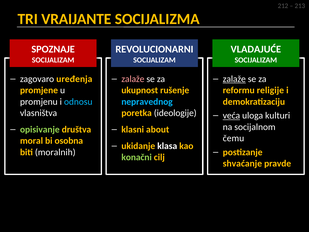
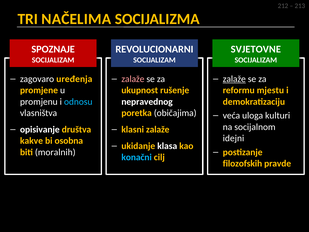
VRAIJANTE: VRAIJANTE -> NAČELIMA (76, 19)
VLADAJUĆE: VLADAJUĆE -> SVJETOVNE (256, 49)
religije: religije -> mjestu (270, 90)
nepravednog colour: light blue -> white (147, 102)
ideologije: ideologije -> običajima (175, 113)
veća underline: present -> none (231, 115)
opisivanje colour: light green -> white (40, 129)
klasni about: about -> zalaže (158, 129)
čemu: čemu -> idejni (233, 138)
moral: moral -> kakve (31, 141)
konačni colour: light green -> light blue (137, 157)
shvaćanje: shvaćanje -> filozofskih (242, 163)
